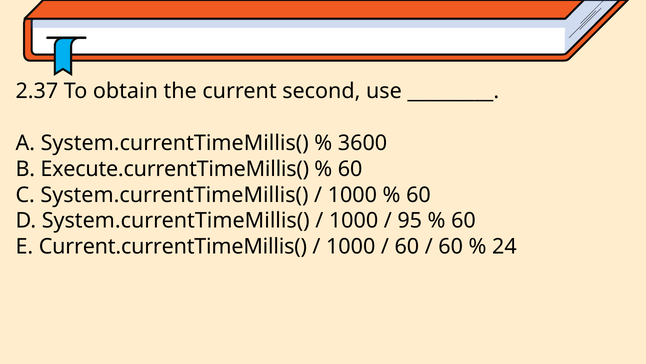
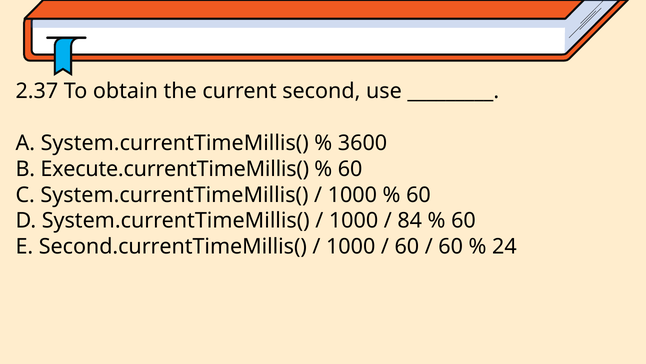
95: 95 -> 84 (410, 220)
Current.currentTimeMillis(: Current.currentTimeMillis( -> Second.currentTimeMillis( (173, 246)
